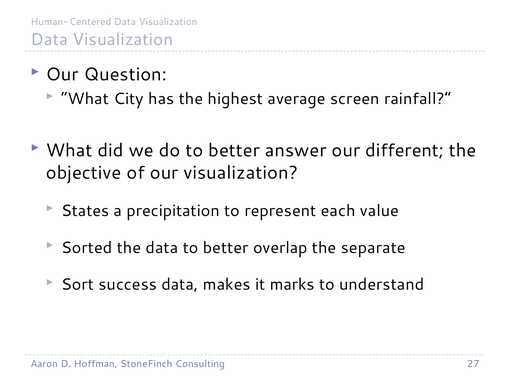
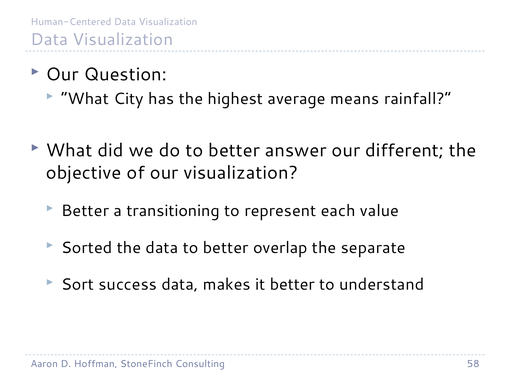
screen: screen -> means (355, 99)
States: States -> Better (85, 210)
precipitation: precipitation -> transitioning (173, 210)
it marks: marks -> better (292, 284)
27: 27 -> 58 (473, 364)
